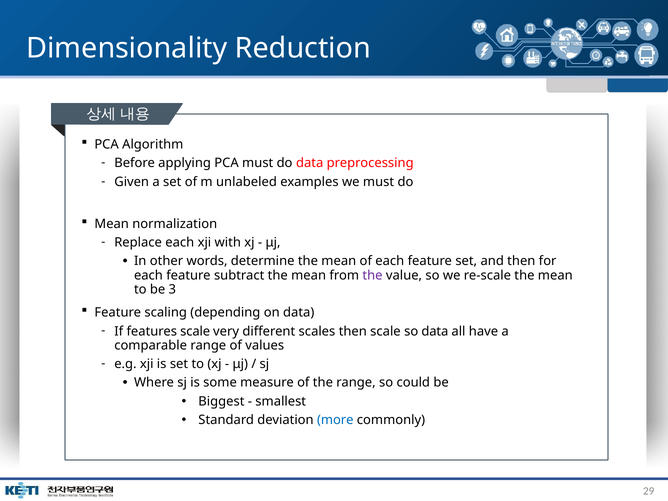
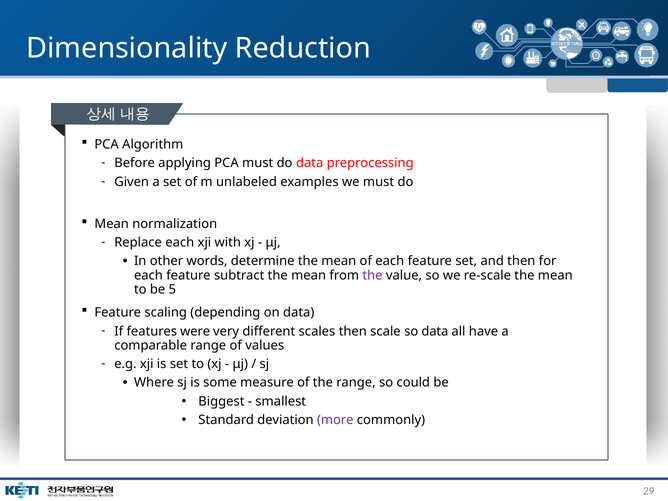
3: 3 -> 5 (172, 289)
features scale: scale -> were (195, 331)
more colour: blue -> purple (335, 420)
